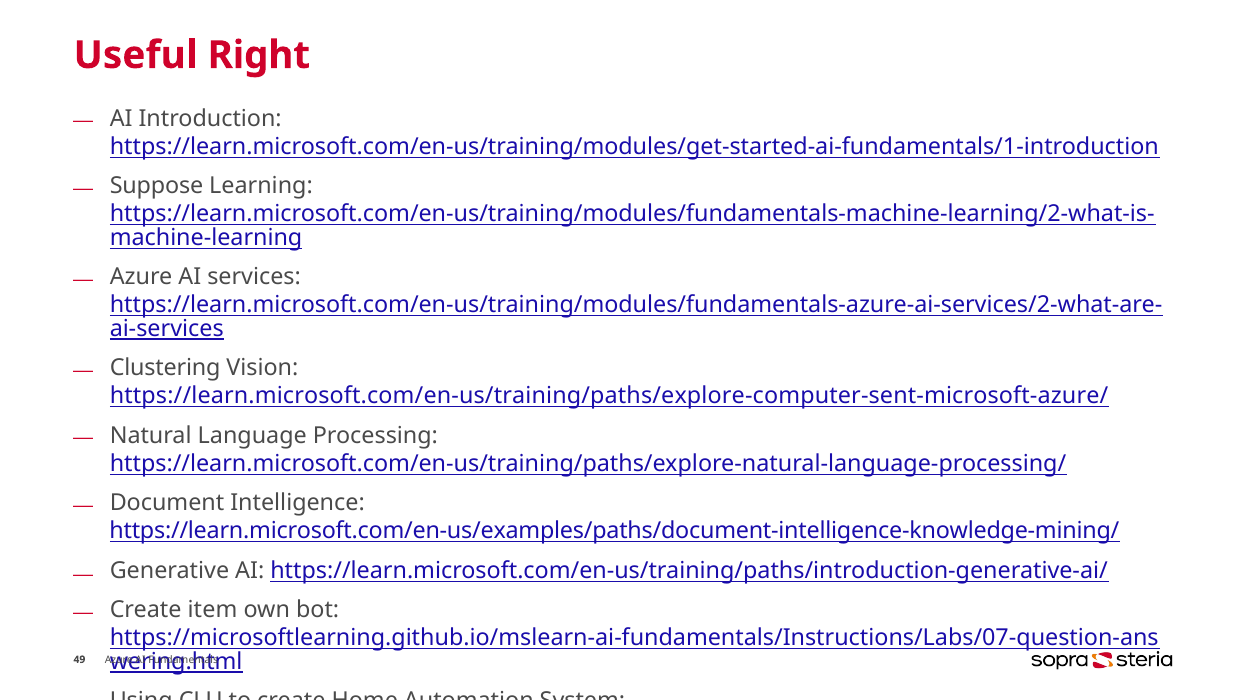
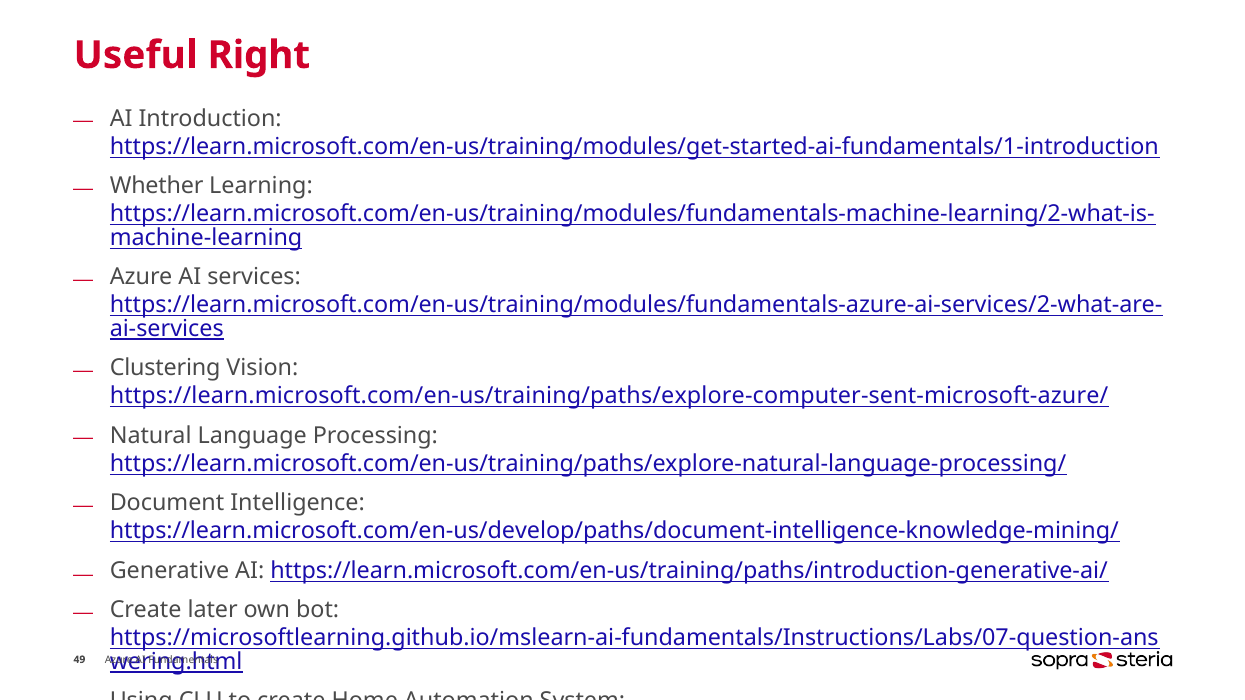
Suppose: Suppose -> Whether (157, 186)
https://learn.microsoft.com/en-us/examples/paths/document-intelligence-knowledge-mining/: https://learn.microsoft.com/en-us/examples/paths/document-intelligence-knowledge-mining/ -> https://learn.microsoft.com/en-us/develop/paths/document-intelligence-knowledge-mining/ (614, 531)
item: item -> later (213, 610)
